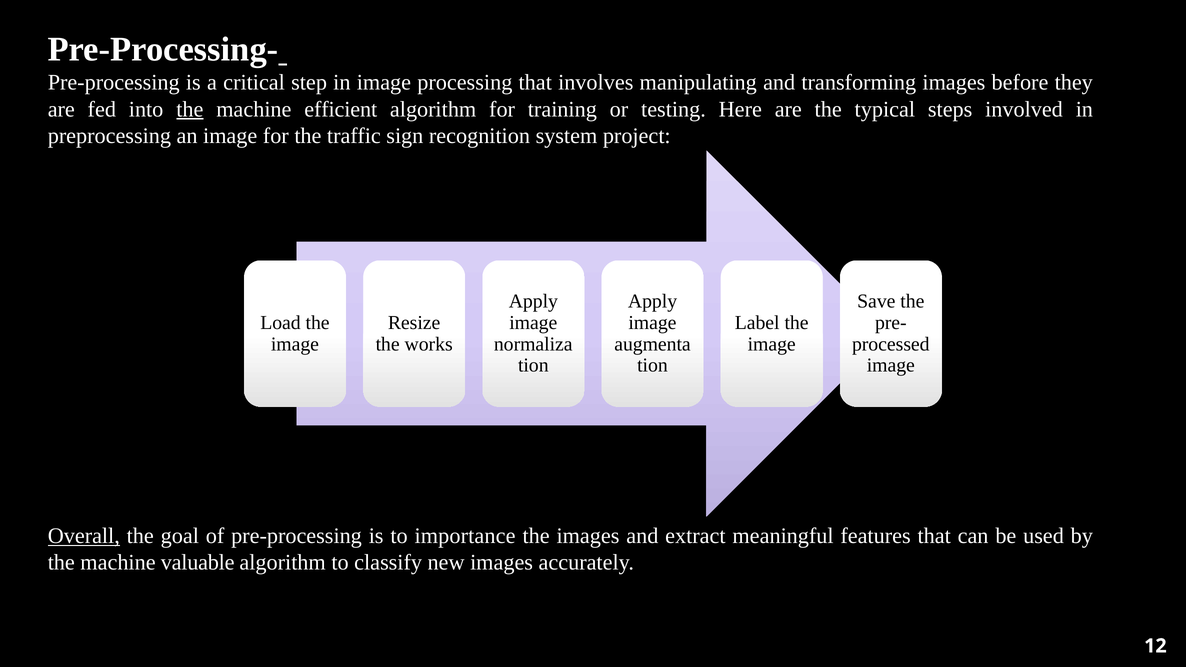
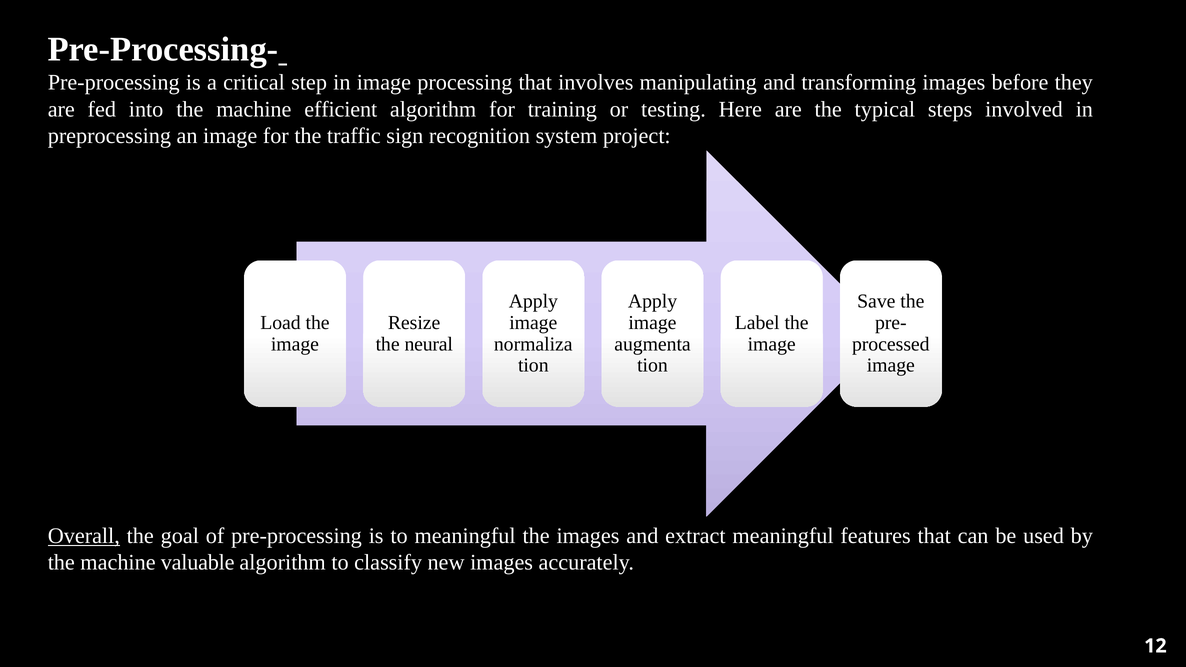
the underline: present -> none (190, 109)
works: works -> neural (429, 344)
to importance: importance -> meaningful (465, 536)
